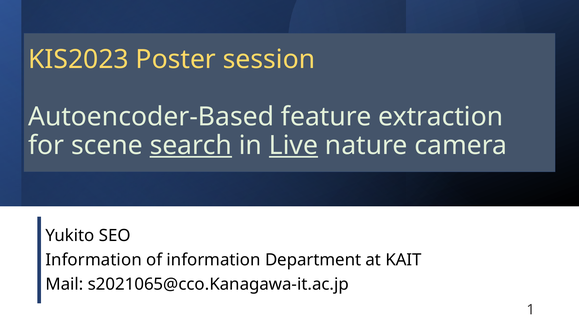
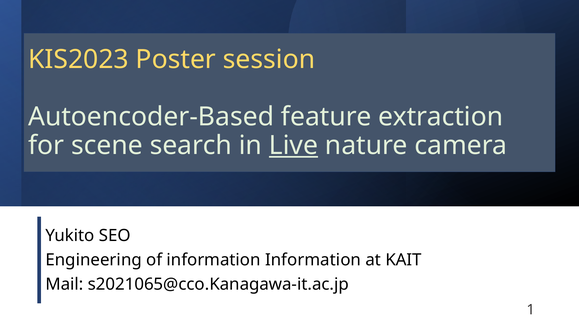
search underline: present -> none (191, 146)
Information: Information -> Engineering (94, 260)
information Department: Department -> Information (313, 260)
